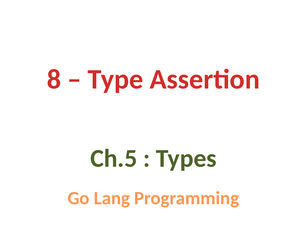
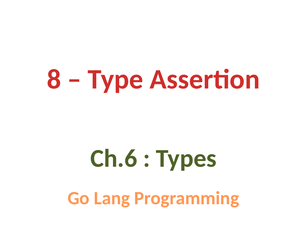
Ch.5: Ch.5 -> Ch.6 (114, 159)
